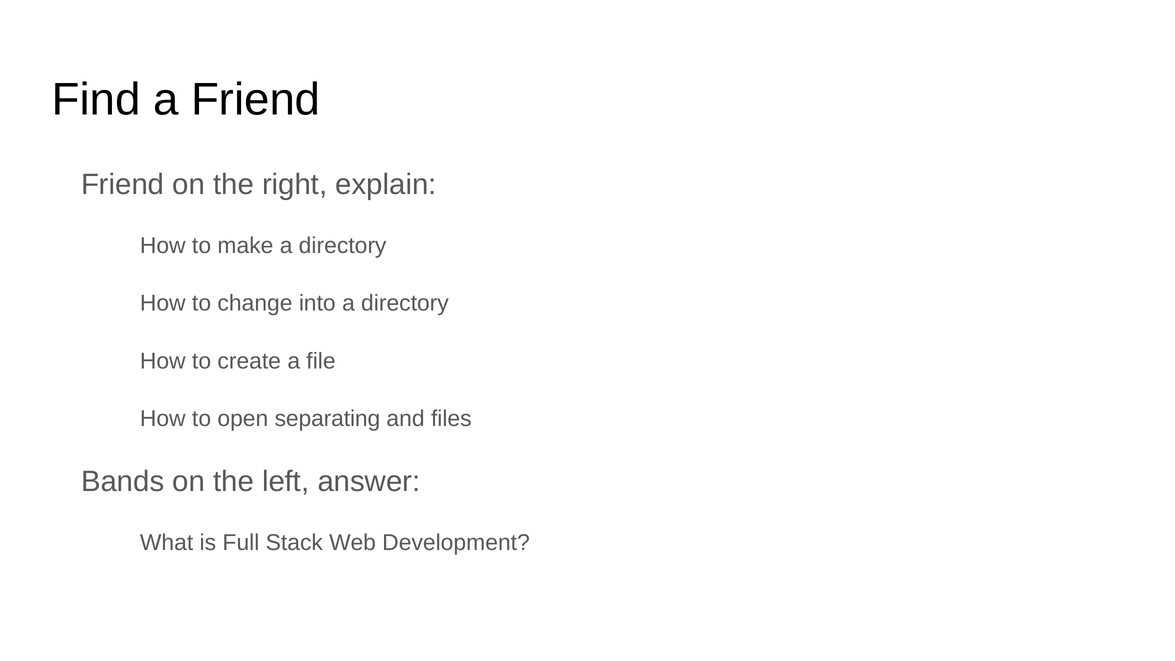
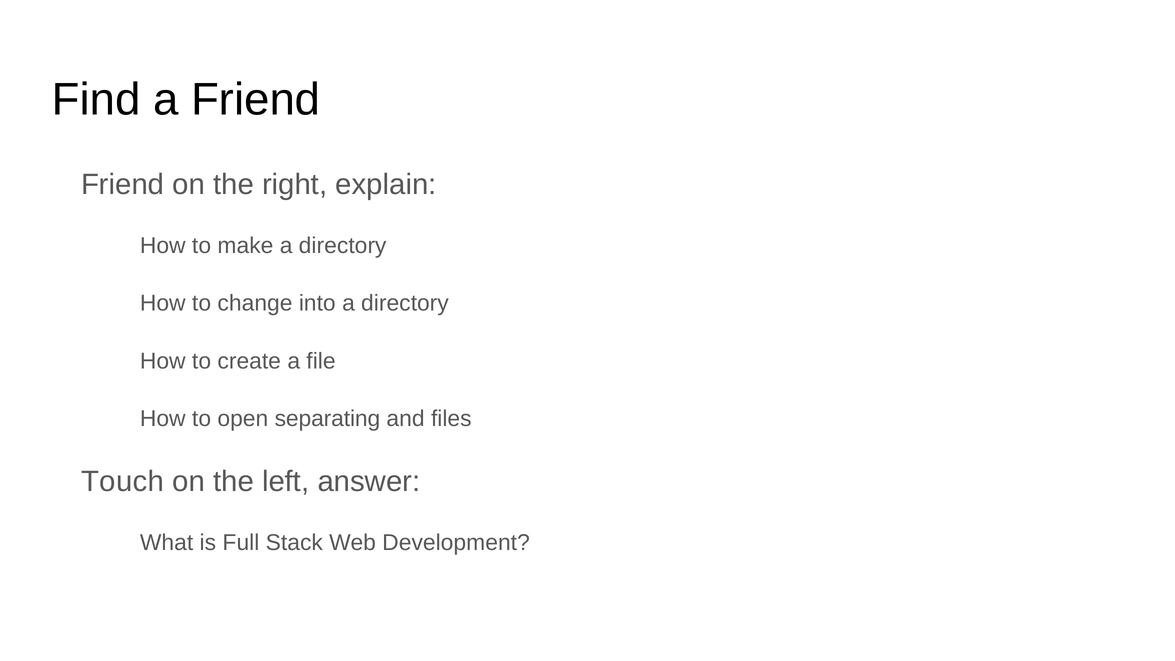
Bands: Bands -> Touch (123, 482)
